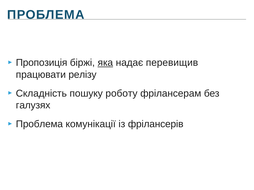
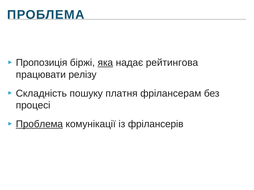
перевищив: перевищив -> рейтингова (172, 63)
роботу: роботу -> платня (122, 94)
галузях: галузях -> процесі (33, 106)
Проблема underline: none -> present (39, 124)
